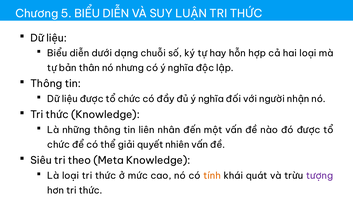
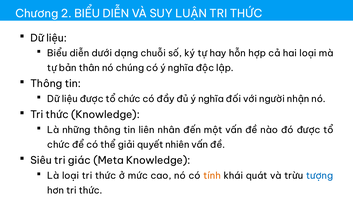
5: 5 -> 2 (66, 14)
nhưng: nhưng -> chúng (130, 68)
theo: theo -> giác (79, 160)
tượng colour: purple -> blue (320, 175)
